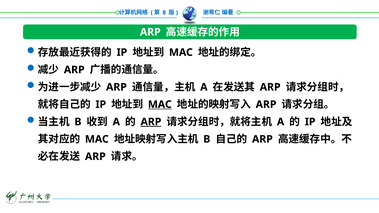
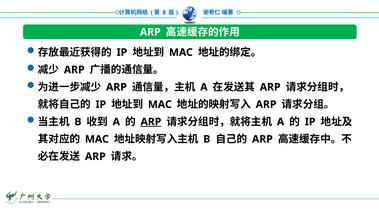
MAC underline: present -> none (160, 105)
